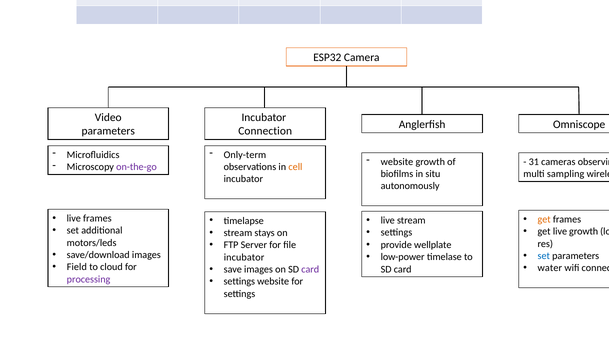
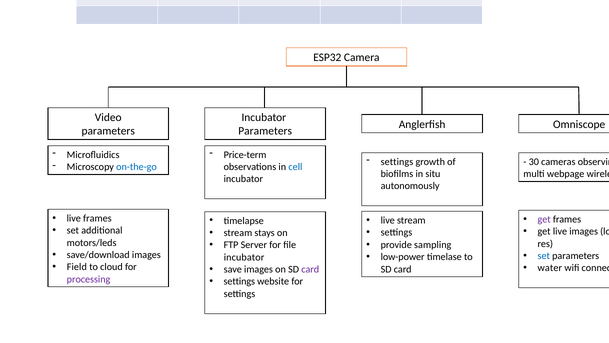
Connection: Connection -> Parameters (265, 131)
Only-term: Only-term -> Price-term (245, 155)
website: website -> settings (397, 161)
31: 31 -> 30 (534, 161)
on-the-go colour: purple -> blue (137, 167)
cell colour: orange -> blue (295, 167)
sampling: sampling -> webpage (566, 174)
get colour: orange -> purple (544, 219)
live growth: growth -> images (584, 231)
wellplate: wellplate -> sampling (433, 244)
